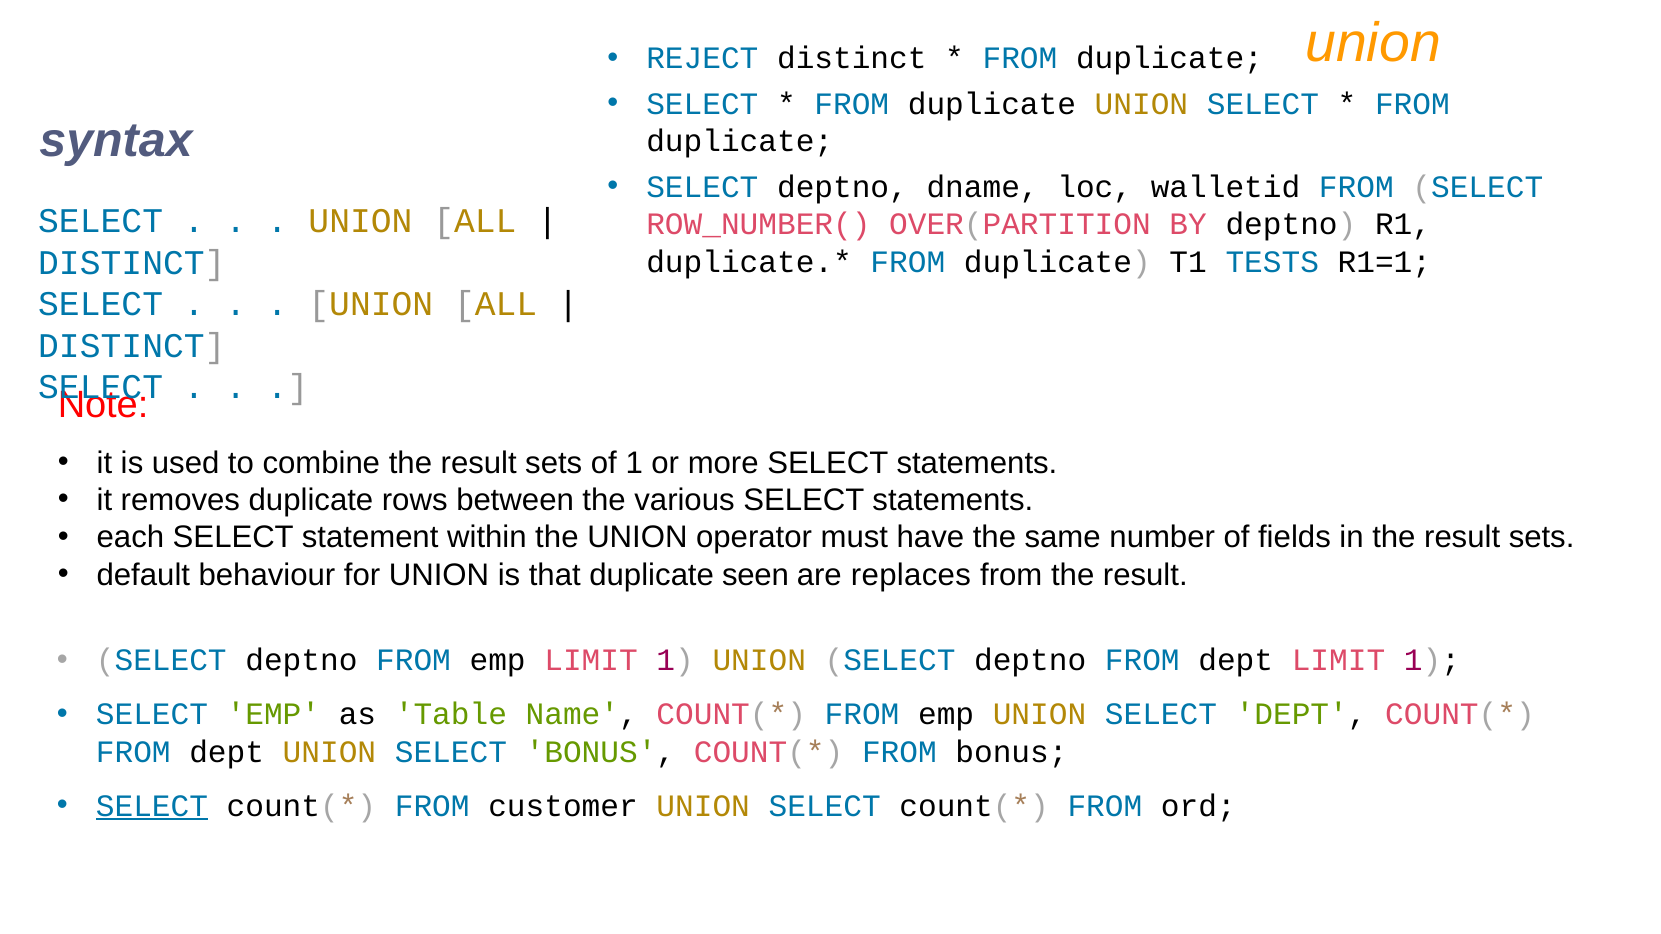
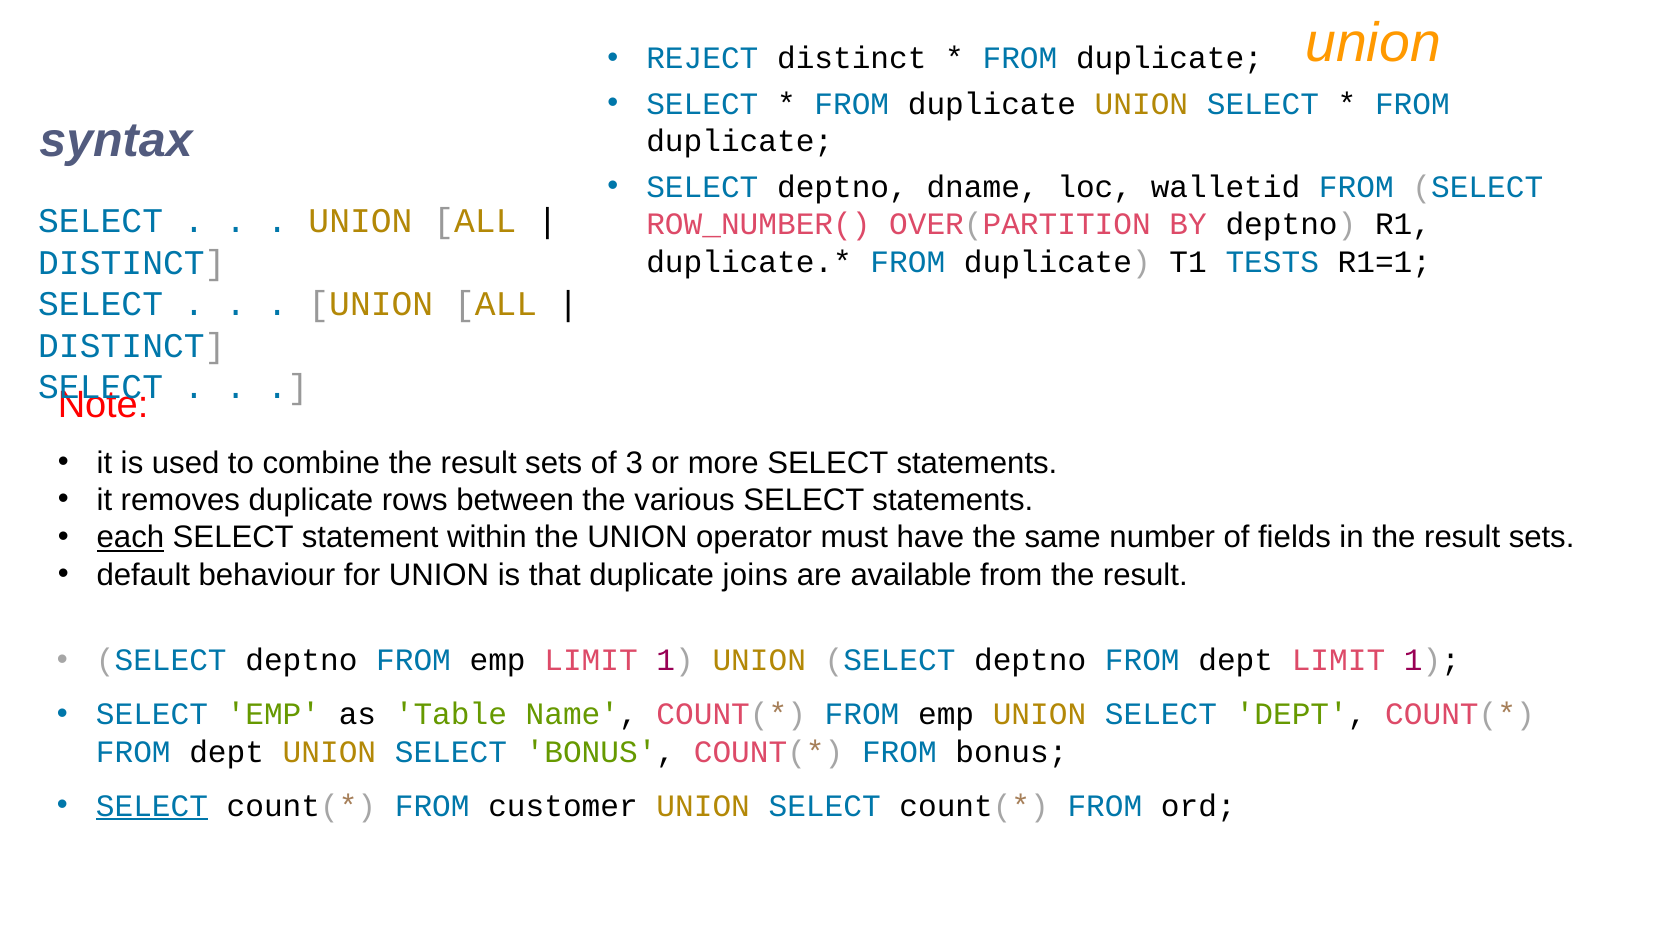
of 1: 1 -> 3 (634, 463)
each underline: none -> present (130, 538)
seen: seen -> joins (755, 575)
replaces: replaces -> available (911, 575)
